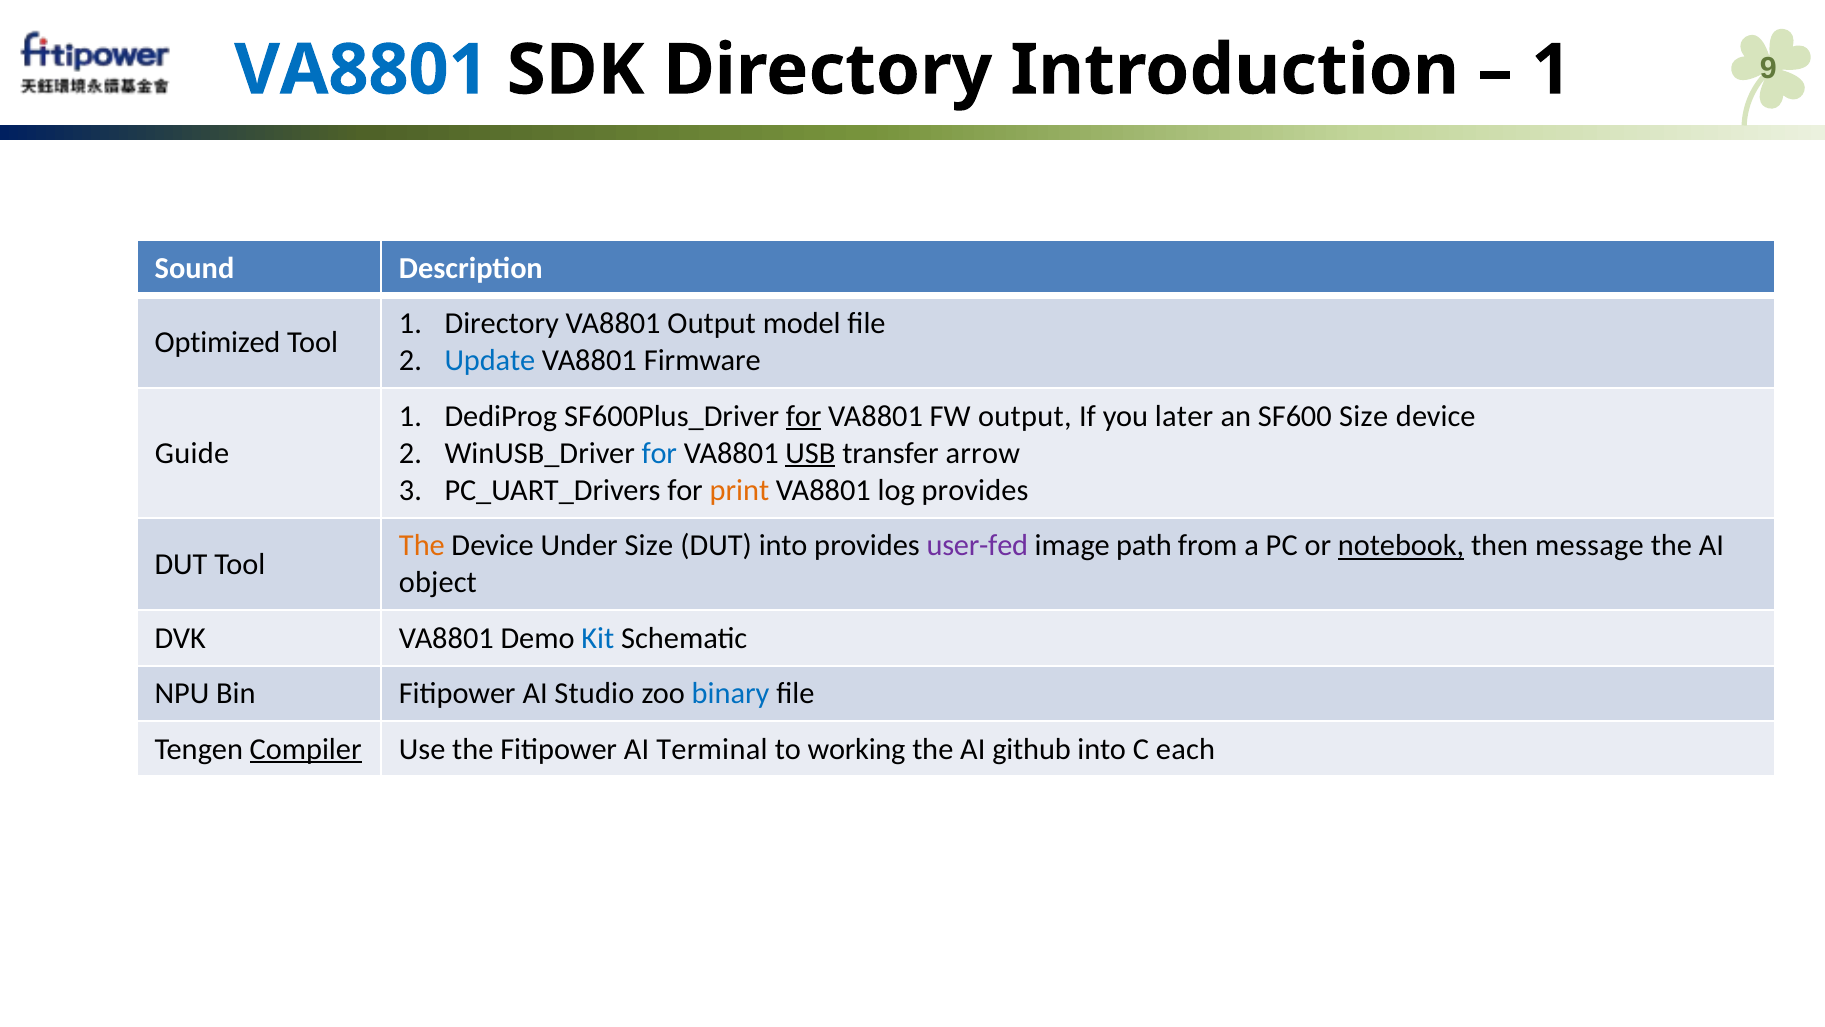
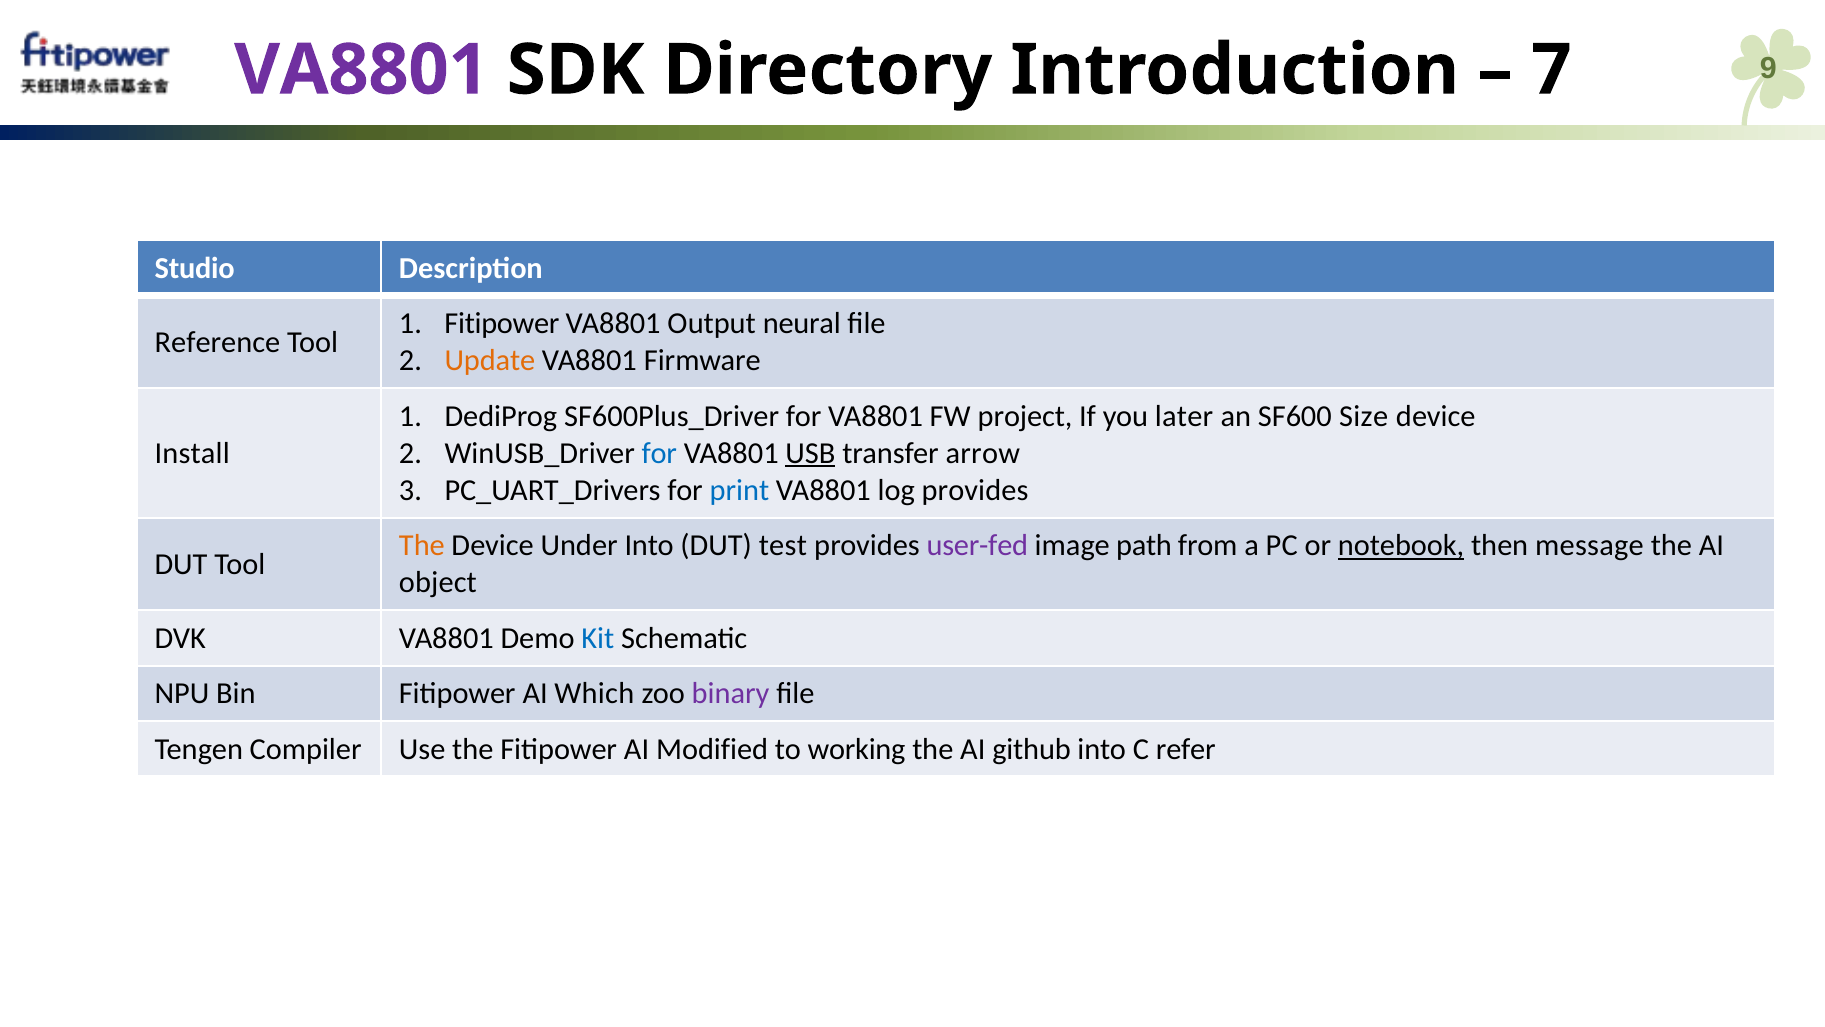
VA8801 colour: blue -> purple (361, 70)
1: 1 -> 7 (1551, 70)
Sound: Sound -> Studio (195, 268)
Directory: Directory -> Fitipower (502, 324)
model: model -> neural (802, 324)
Optimized: Optimized -> Reference (217, 342)
Update colour: blue -> orange (490, 361)
for underline: present -> none (804, 416)
FW output: output -> project (1025, 416)
Guide: Guide -> Install (192, 453)
print colour: orange -> blue (739, 490)
Under Size: Size -> Into (649, 546)
DUT into: into -> test (783, 546)
Studio: Studio -> Which (594, 693)
binary colour: blue -> purple (731, 693)
Compiler underline: present -> none (306, 749)
Terminal: Terminal -> Modified (712, 749)
each: each -> refer (1186, 749)
